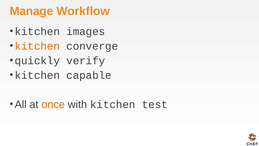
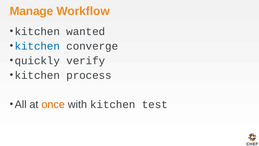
images: images -> wanted (86, 32)
kitchen colour: orange -> blue (37, 46)
capable: capable -> process (89, 75)
